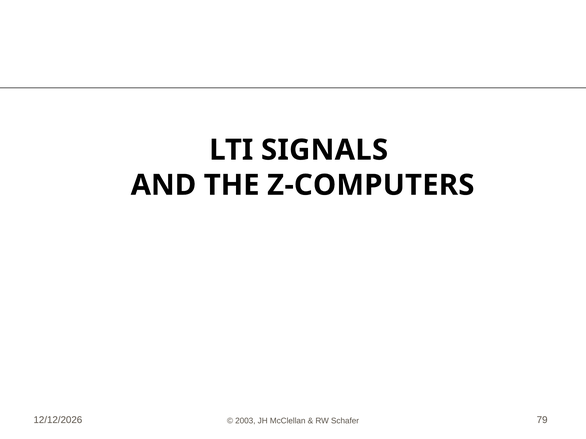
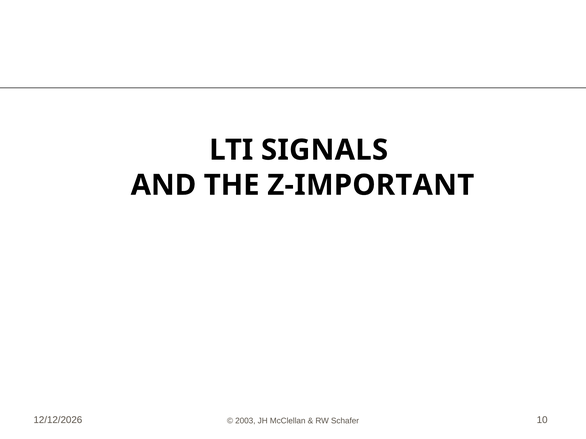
Z-COMPUTERS: Z-COMPUTERS -> Z-IMPORTANT (371, 185)
79: 79 -> 10 (542, 420)
